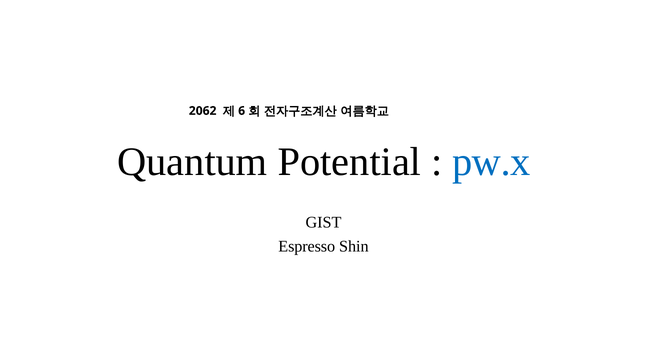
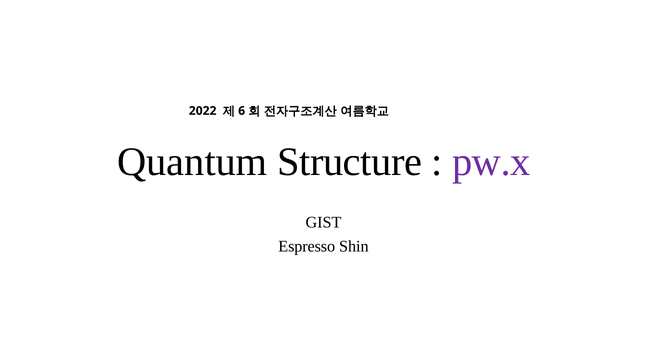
2062: 2062 -> 2022 (203, 111)
Potential: Potential -> Structure (350, 162)
pw.x colour: blue -> purple (491, 162)
